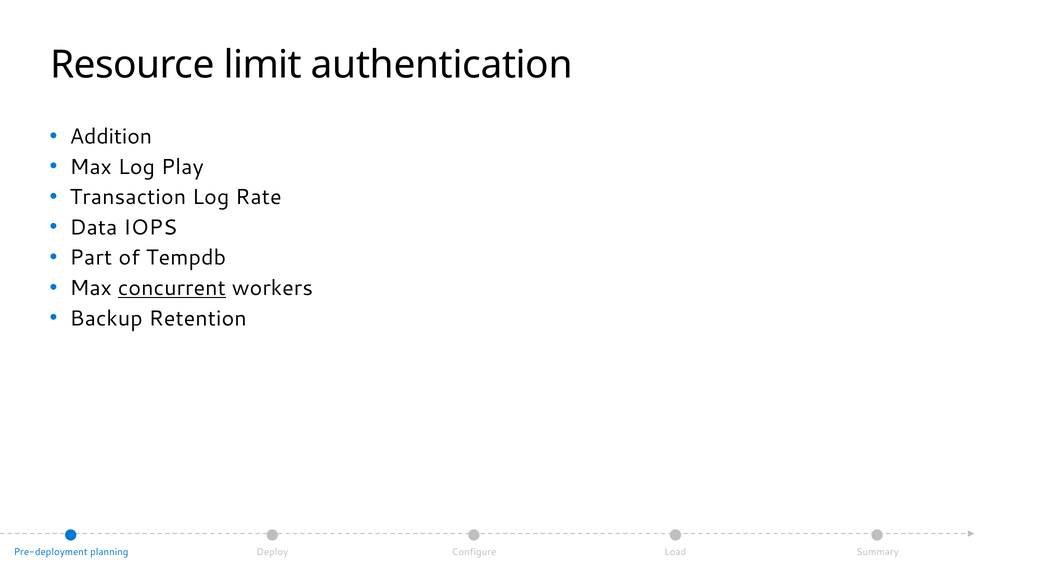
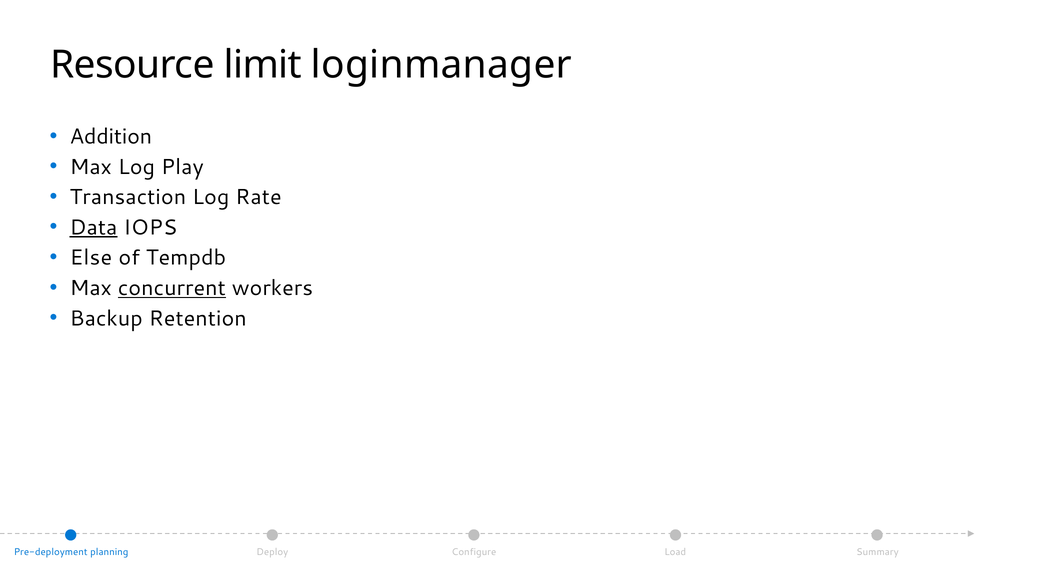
authentication: authentication -> loginmanager (441, 65)
Data underline: none -> present (93, 228)
Part: Part -> Else (91, 258)
